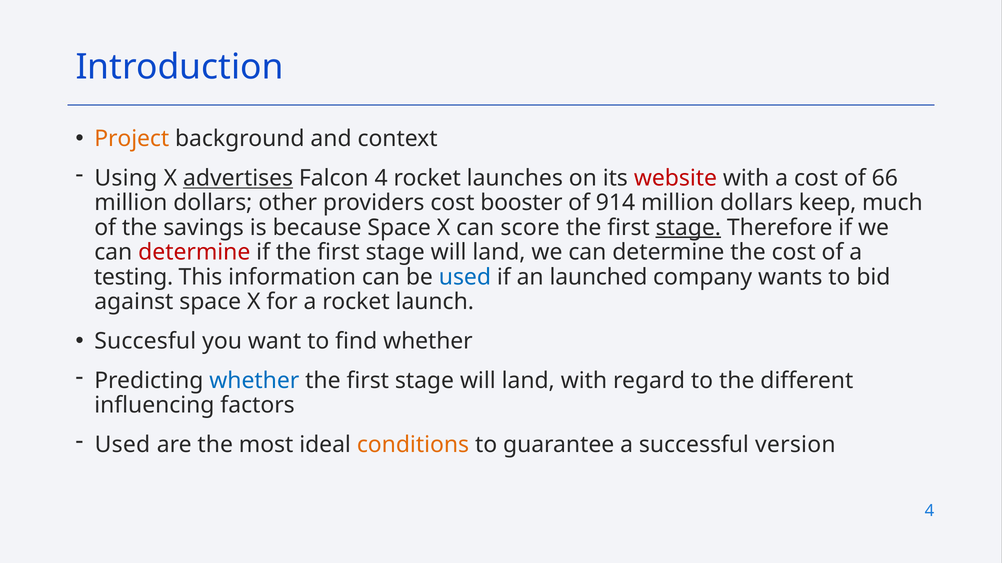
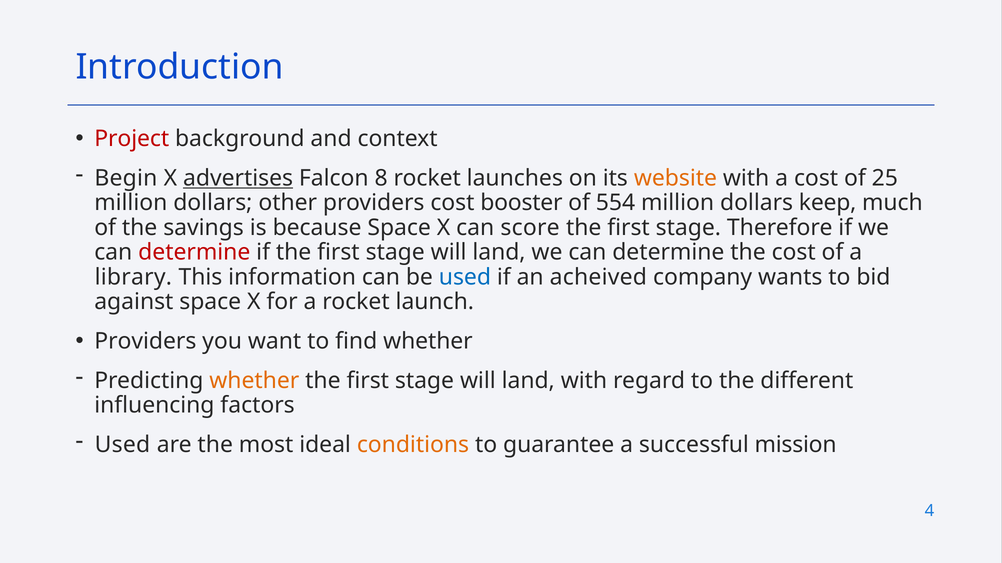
Project colour: orange -> red (132, 139)
Using: Using -> Begin (126, 178)
Falcon 4: 4 -> 8 (381, 178)
website colour: red -> orange (675, 178)
66: 66 -> 25 (885, 178)
914: 914 -> 554 (615, 203)
stage underline: present -> none (688, 228)
testing: testing -> library (133, 277)
launched: launched -> acheived (598, 277)
Succesful: Succesful -> Providers (145, 341)
whether colour: blue -> orange (254, 381)
version: version -> mission (796, 445)
